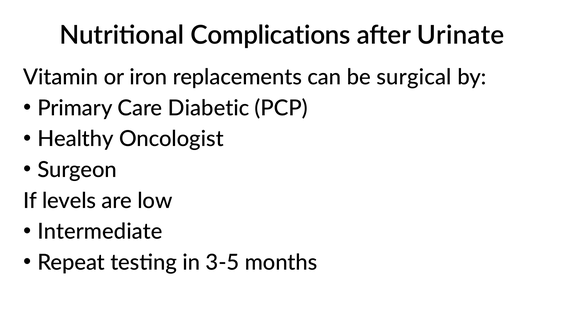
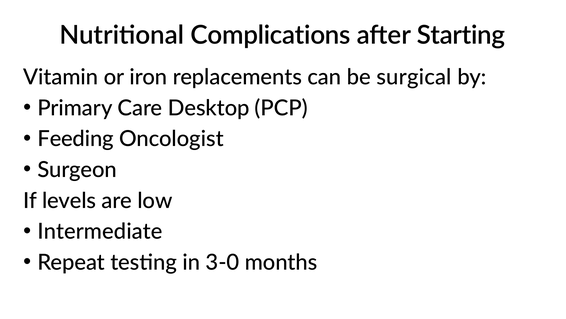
Urinate: Urinate -> Starting (461, 35)
Diabetic: Diabetic -> Desktop (209, 108)
Healthy: Healthy -> Feeding (76, 139)
3-5: 3-5 -> 3-0 (222, 262)
